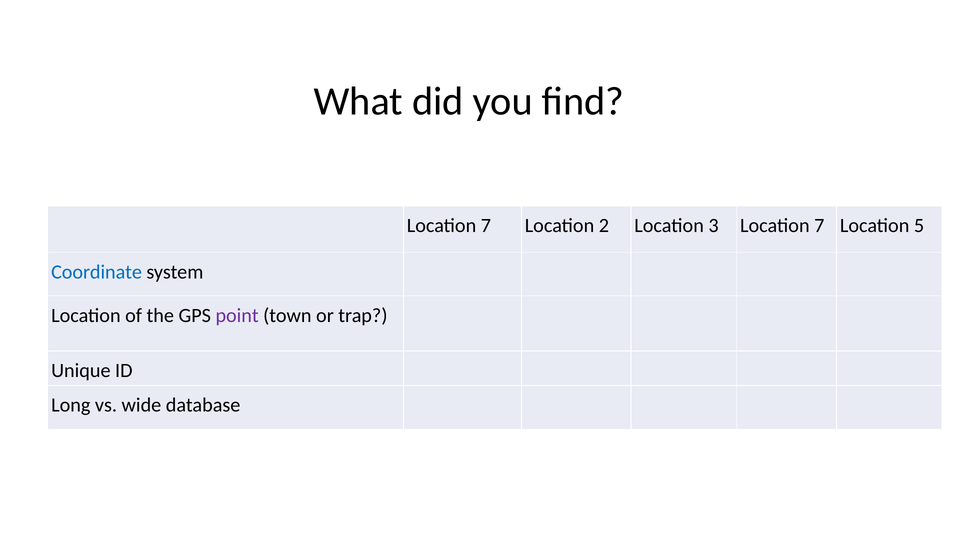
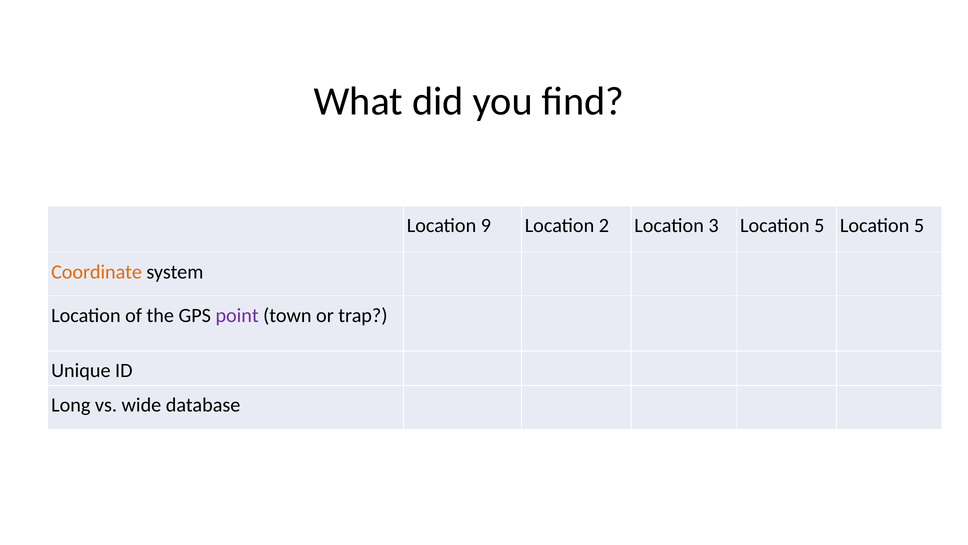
7: 7 -> 9 (486, 225)
3 Location 7: 7 -> 5 (819, 225)
Coordinate colour: blue -> orange (97, 272)
